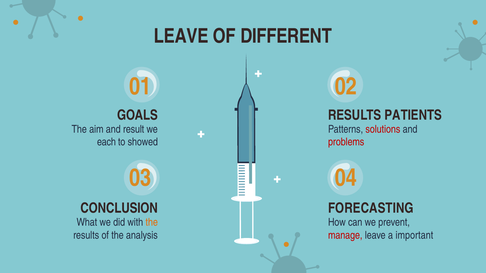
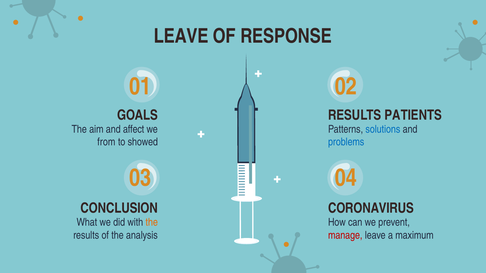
DIFFERENT: DIFFERENT -> RESPONSE (286, 36)
result: result -> affect (134, 129)
solutions colour: red -> blue (383, 129)
each: each -> from (106, 142)
problems colour: red -> blue (346, 142)
FORECASTING: FORECASTING -> CORONAVIRUS (371, 209)
important: important -> maximum (414, 235)
